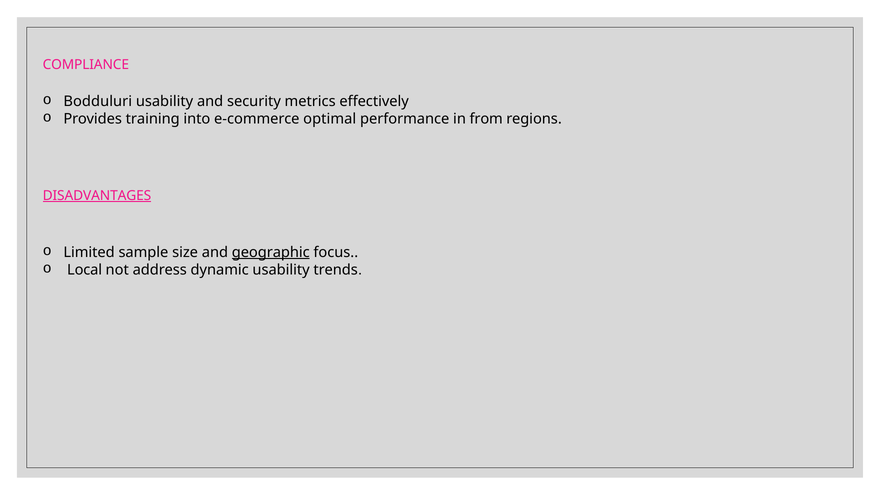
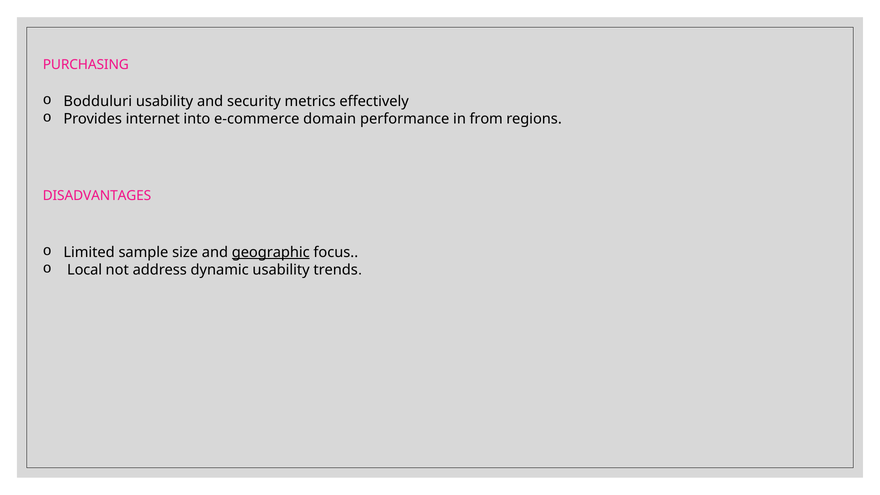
COMPLIANCE: COMPLIANCE -> PURCHASING (86, 65)
training: training -> internet (153, 119)
optimal: optimal -> domain (330, 119)
DISADVANTAGES underline: present -> none (97, 195)
